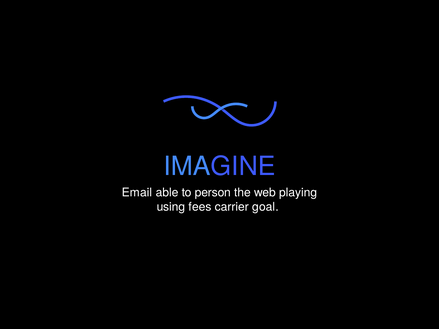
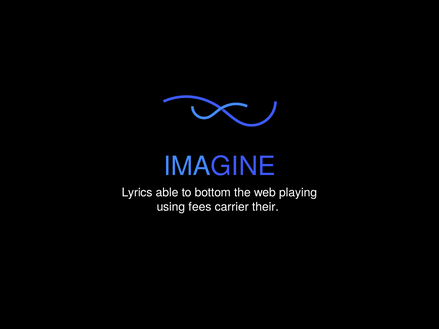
Email: Email -> Lyrics (137, 193)
person: person -> bottom (213, 193)
goal: goal -> their (266, 207)
